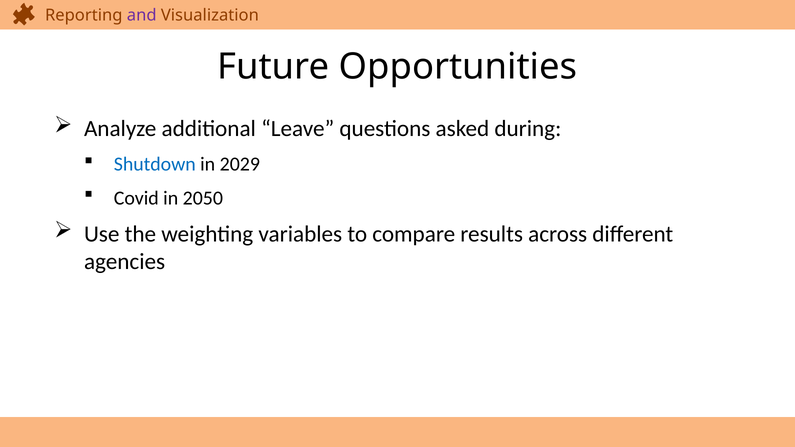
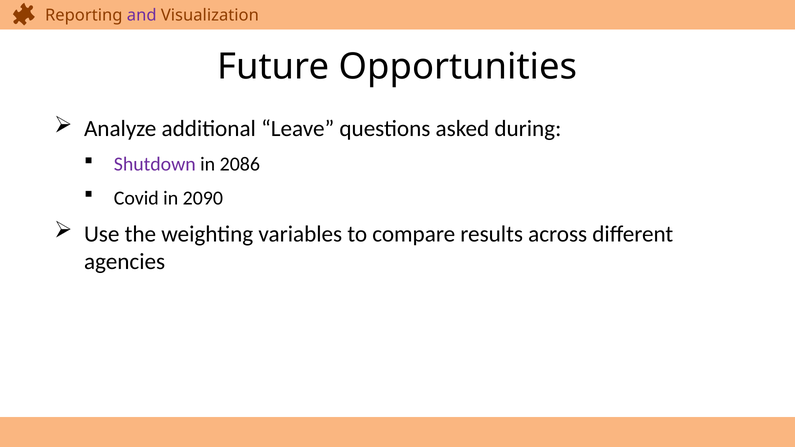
Shutdown colour: blue -> purple (155, 164)
2029: 2029 -> 2086 (240, 164)
2050: 2050 -> 2090 (203, 198)
